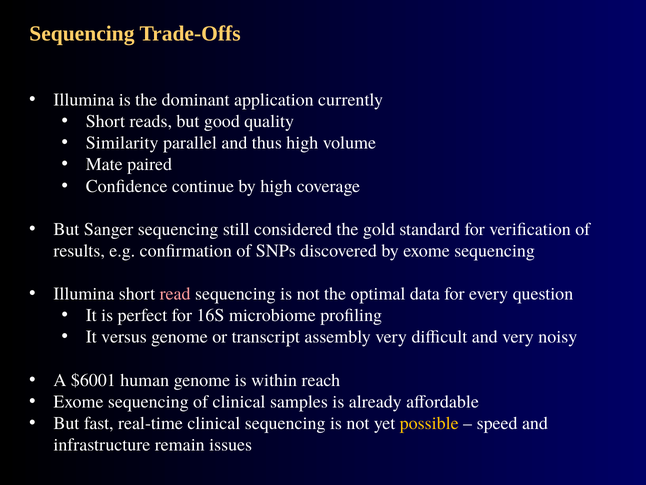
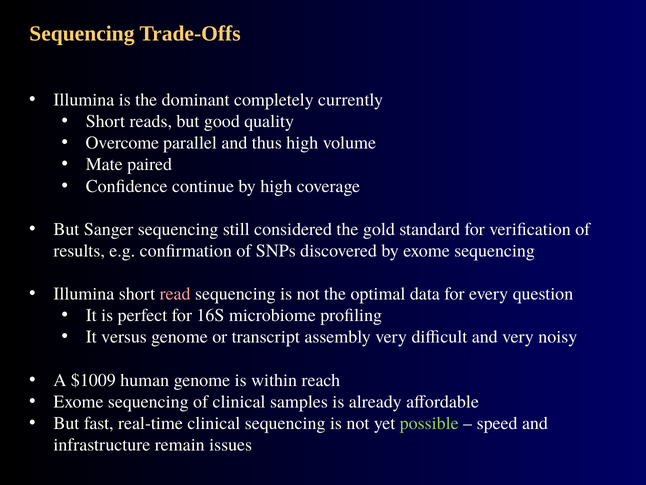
application: application -> completely (274, 100)
Similarity: Similarity -> Overcome (122, 143)
$6001: $6001 -> $1009 (93, 380)
possible colour: yellow -> light green (429, 423)
